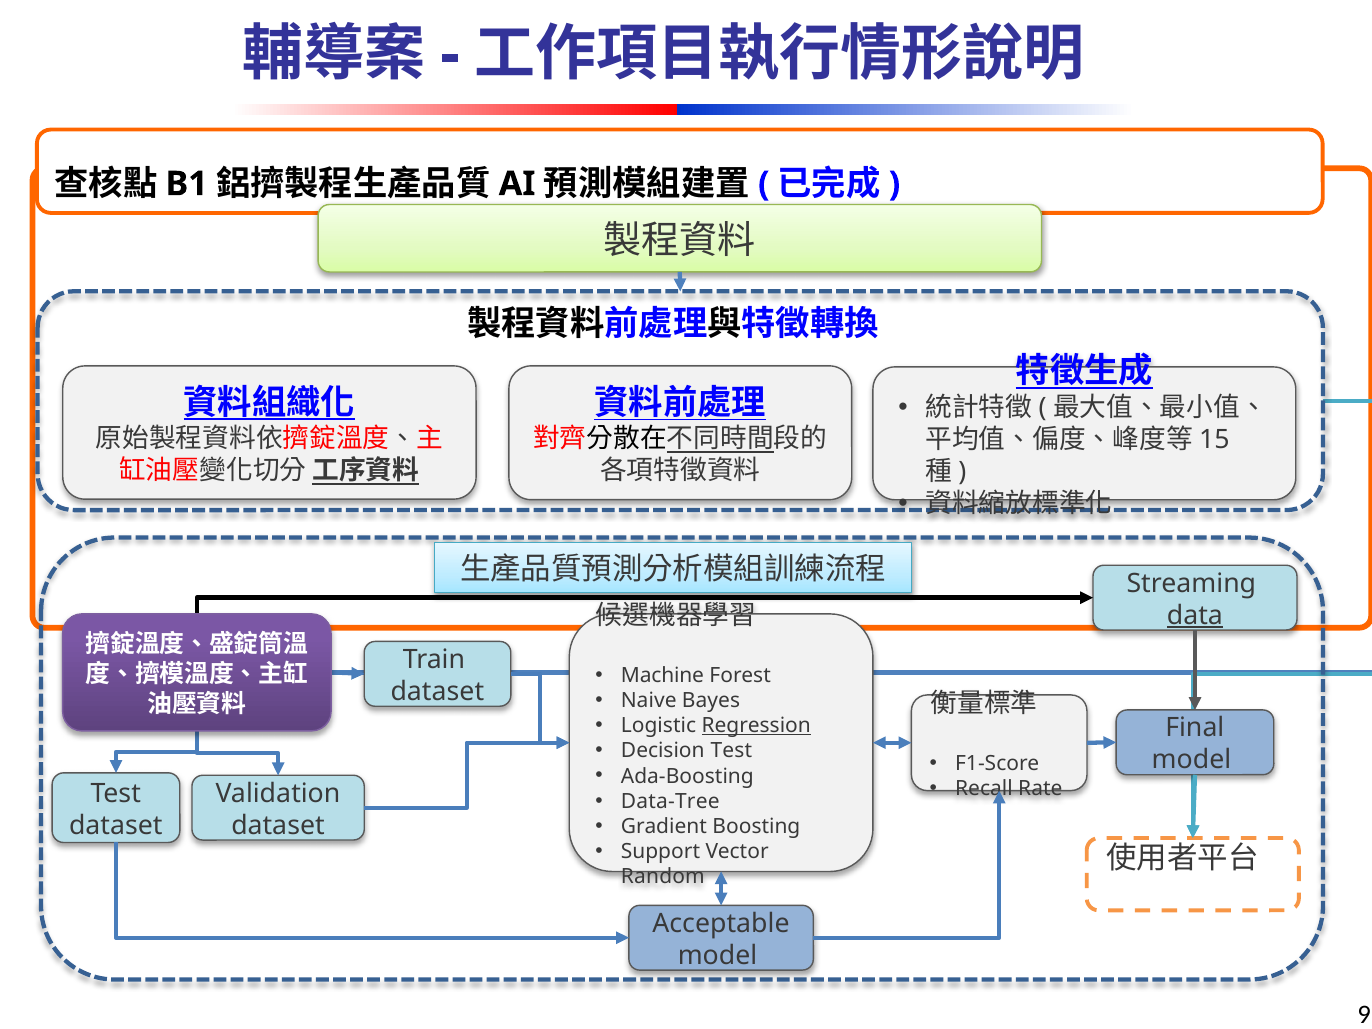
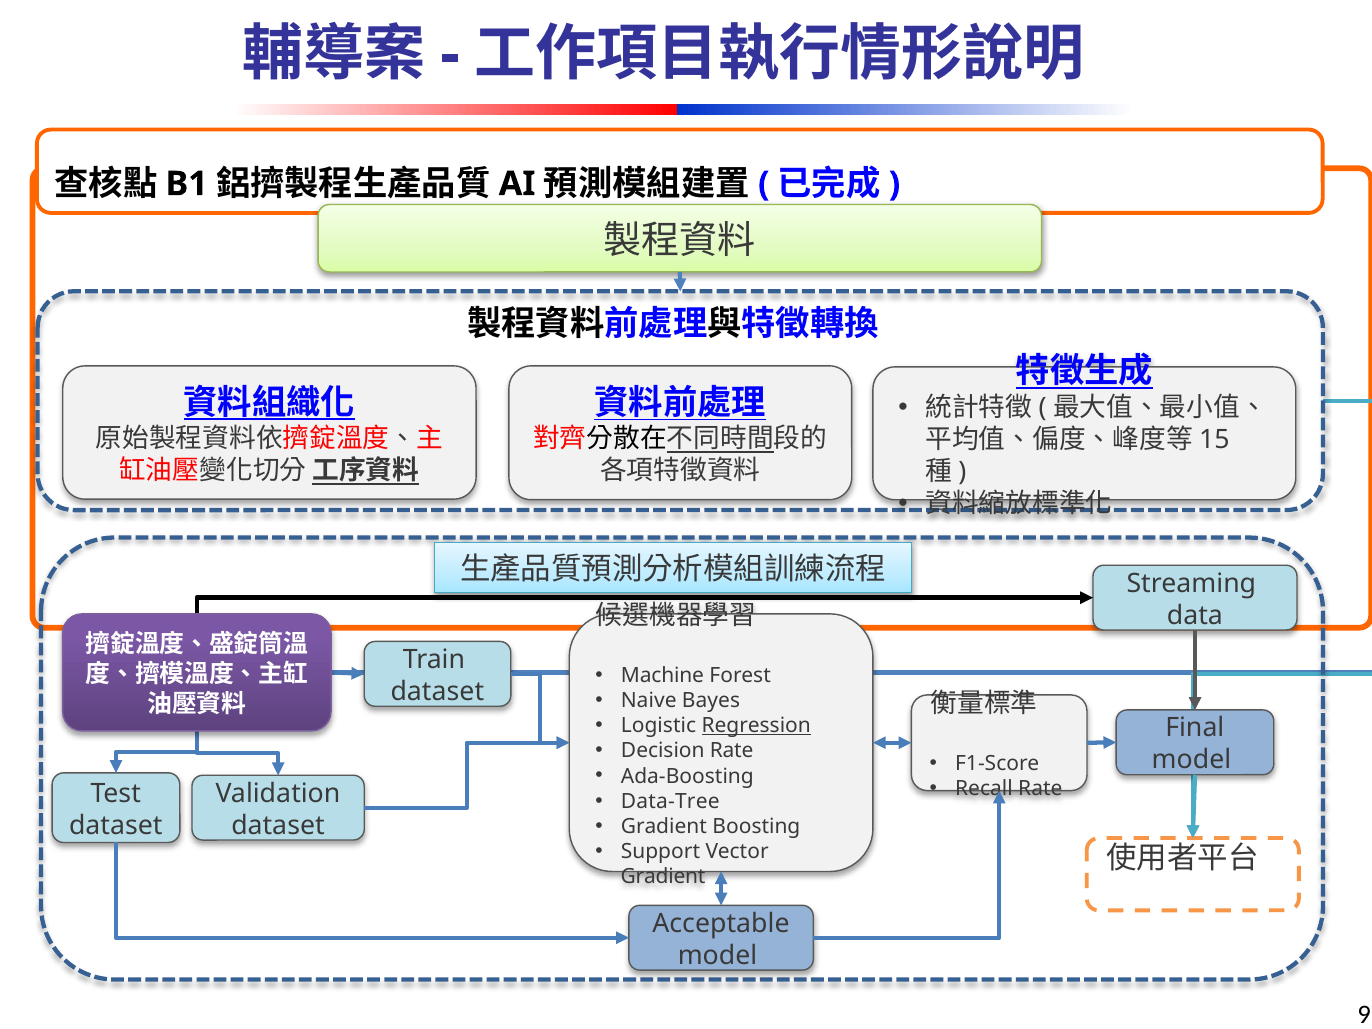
data underline: present -> none (1195, 615)
Decision Test: Test -> Rate (732, 751)
Random: Random -> Gradient (663, 877)
